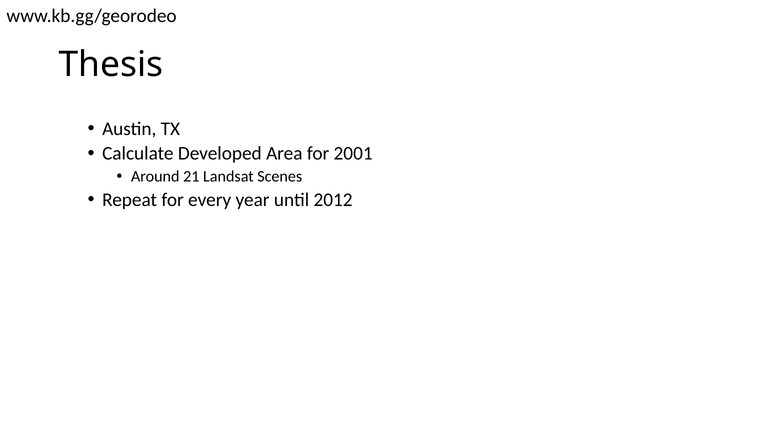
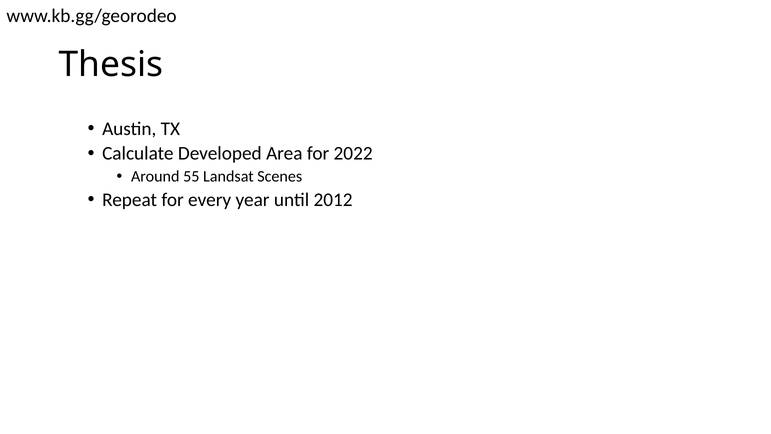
2001: 2001 -> 2022 (353, 153)
21: 21 -> 55 (191, 177)
